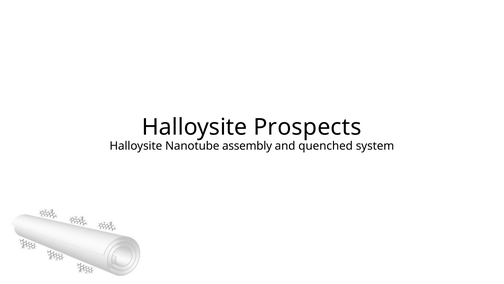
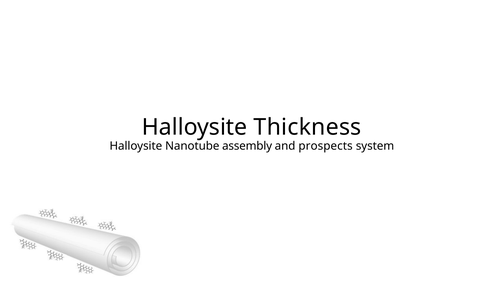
Prospects: Prospects -> Thickness (308, 127)
quenched: quenched -> prospects (326, 146)
